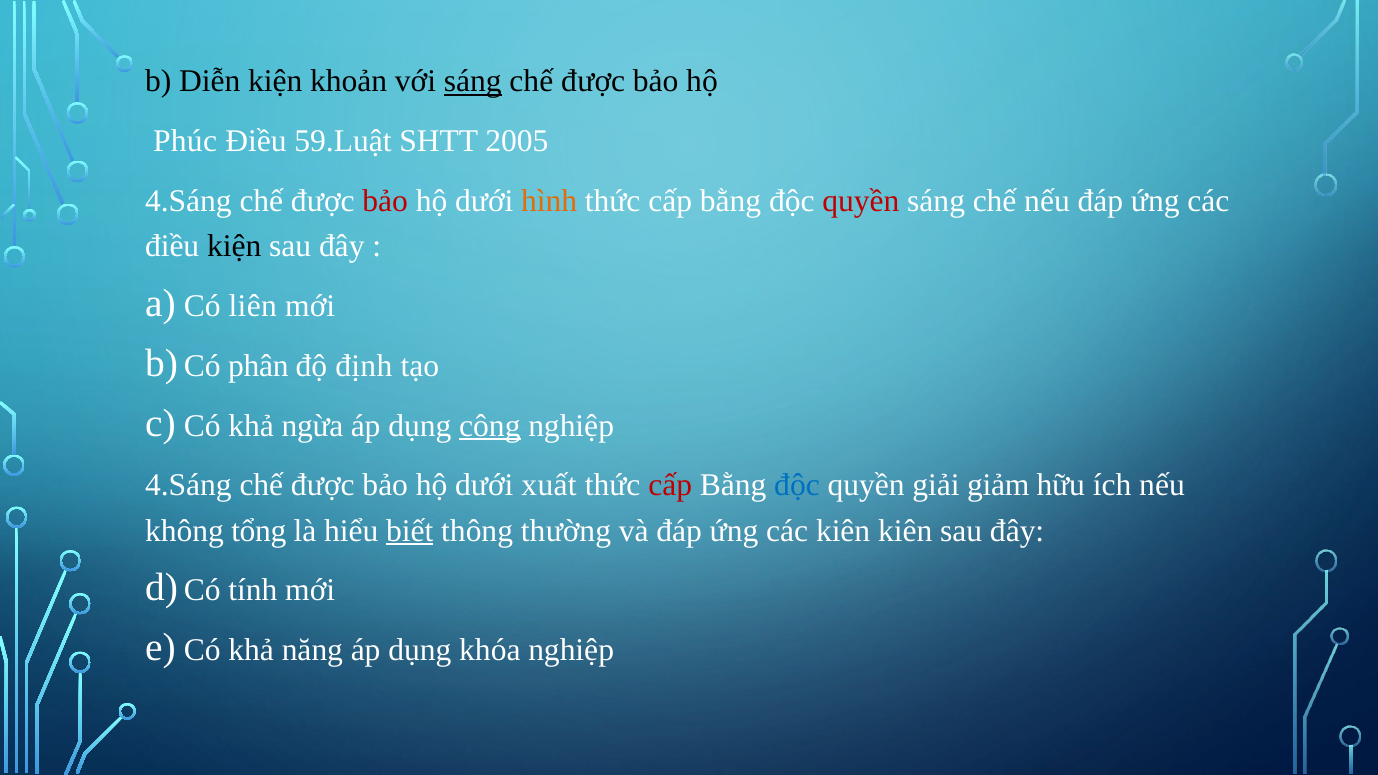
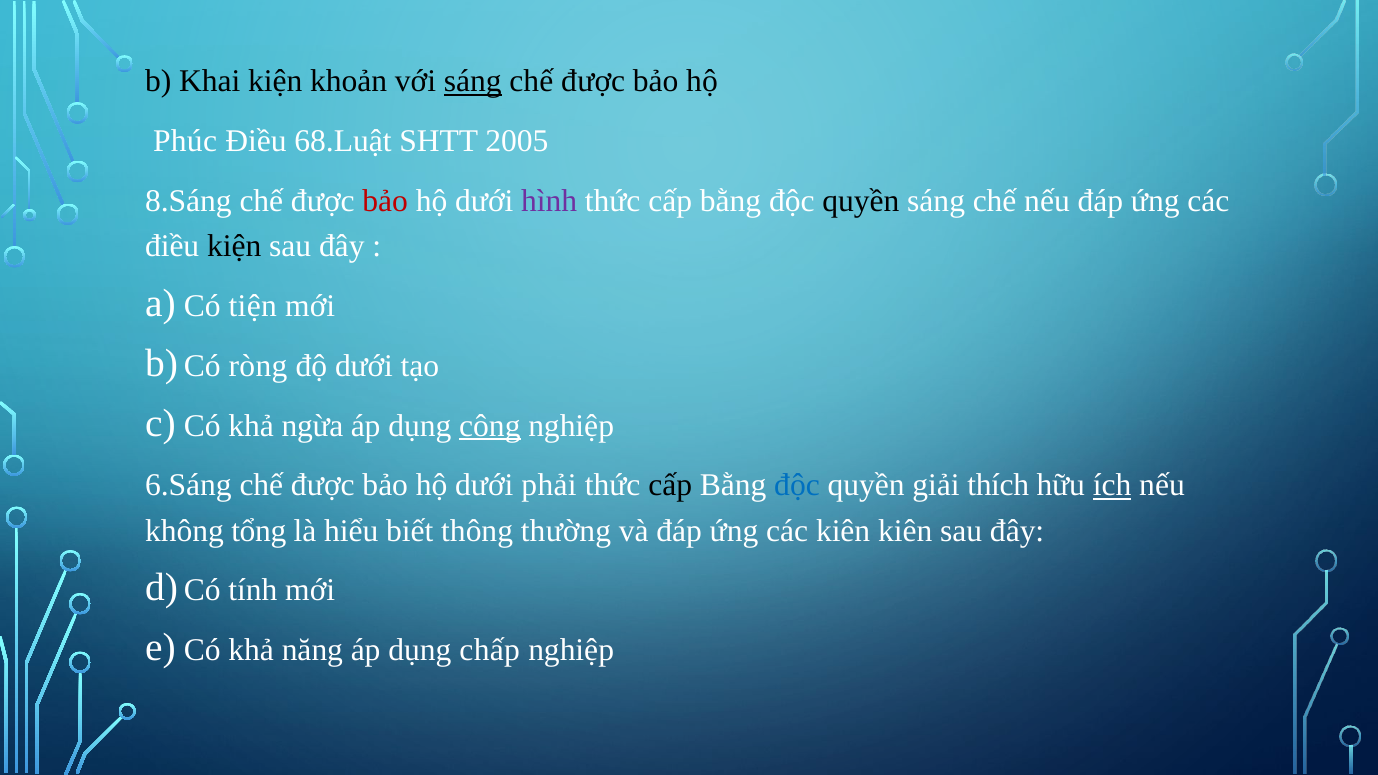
Diễn: Diễn -> Khai (210, 81)
59.Luật: 59.Luật -> 68.Luật (343, 141)
4.Sáng: 4.Sáng -> 8.Sáng (188, 201)
hình colour: orange -> purple (549, 201)
quyền colour: red -> black (861, 201)
liên: liên -> tiện (253, 306)
phân: phân -> ròng (258, 366)
độ định: định -> dưới (364, 366)
4.Sáng: 4.Sáng -> 6.Sáng (188, 485)
xuất: xuất -> phải (549, 485)
cấp colour: red -> black (670, 485)
giảm: giảm -> thích (998, 485)
ích underline: none -> present (1112, 485)
biết underline: present -> none (410, 531)
khóa: khóa -> chấp (490, 650)
